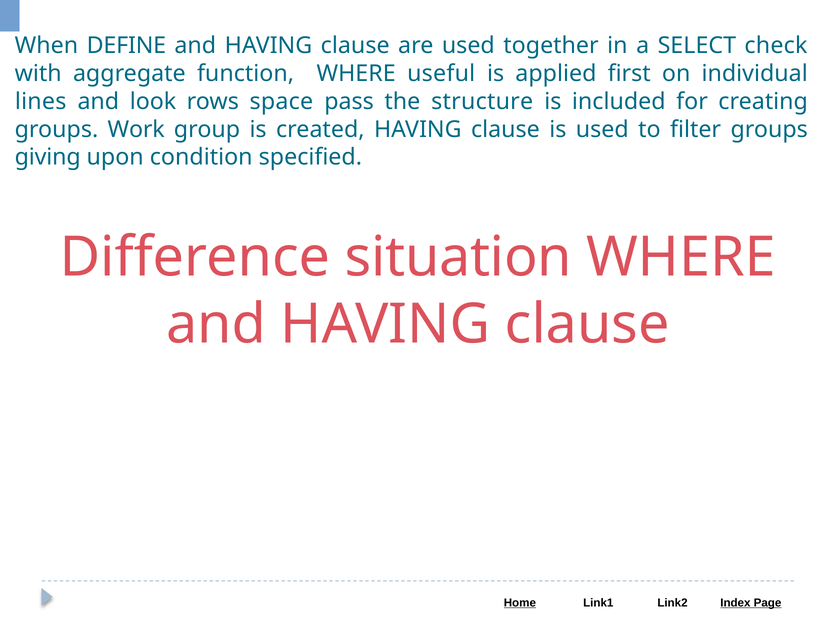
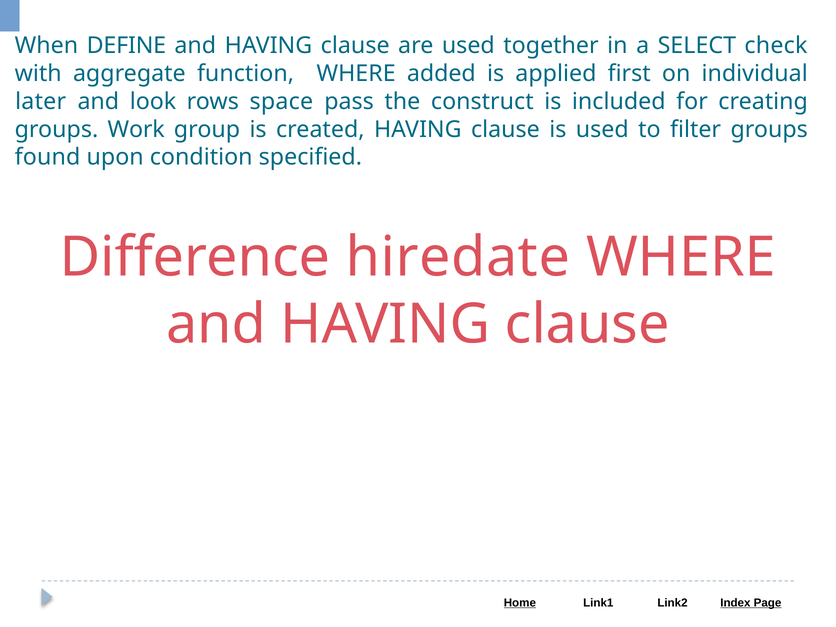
useful: useful -> added (441, 74)
lines: lines -> later (41, 102)
structure: structure -> construct (482, 102)
giving: giving -> found (48, 157)
situation: situation -> hiredate (458, 257)
